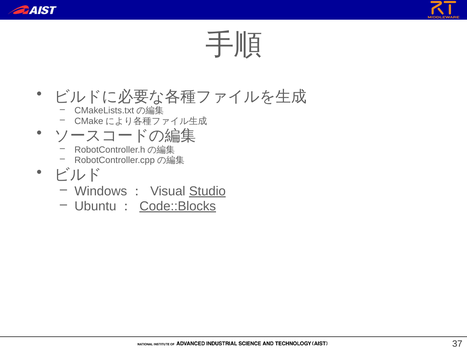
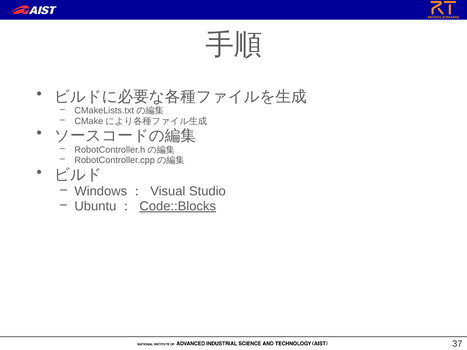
Studio underline: present -> none (207, 191)
